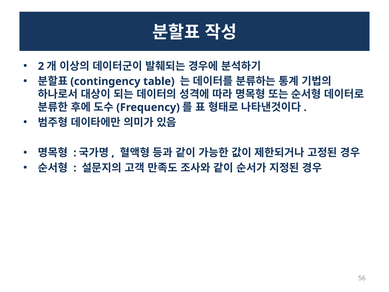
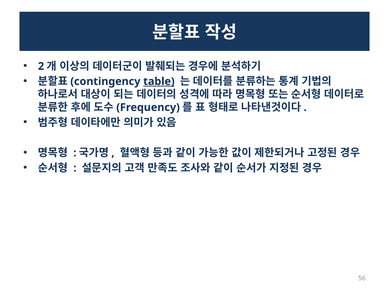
table underline: none -> present (159, 81)
